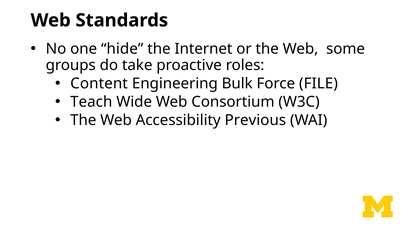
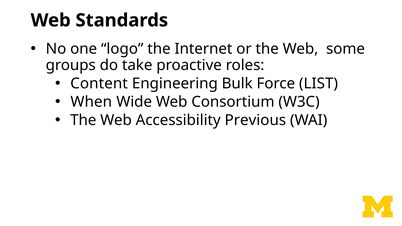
hide: hide -> logo (122, 49)
FILE: FILE -> LIST (318, 84)
Teach: Teach -> When (91, 102)
